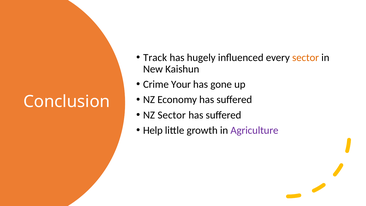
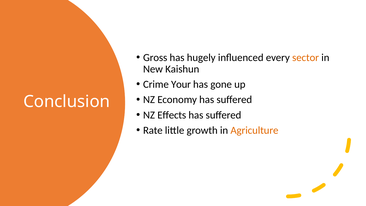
Track: Track -> Gross (155, 57)
NZ Sector: Sector -> Effects (172, 115)
Help: Help -> Rate (153, 130)
Agriculture colour: purple -> orange (254, 130)
